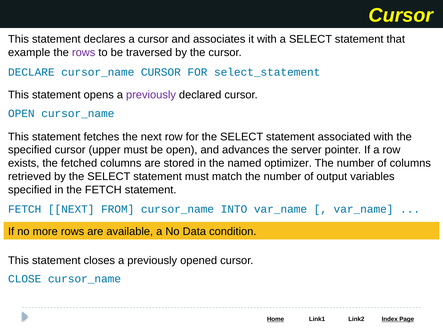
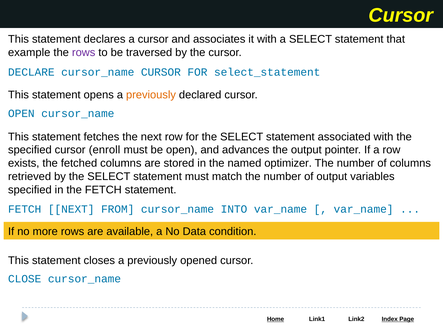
previously colour: purple -> orange (151, 95)
upper: upper -> enroll (105, 150)
the server: server -> output (306, 150)
